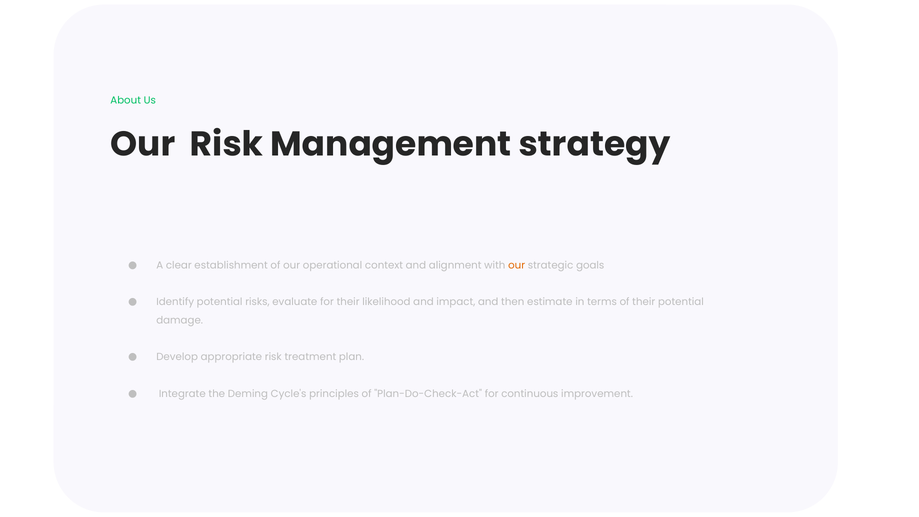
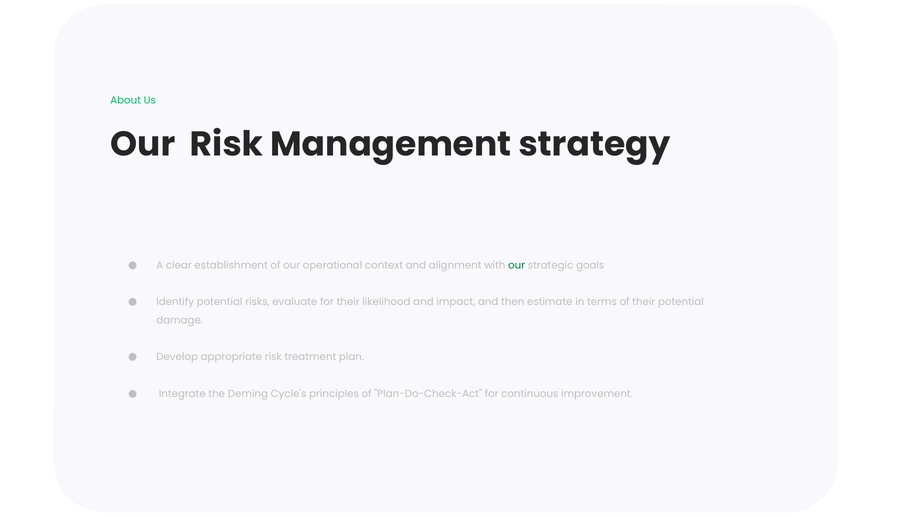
our colour: orange -> green (517, 265)
